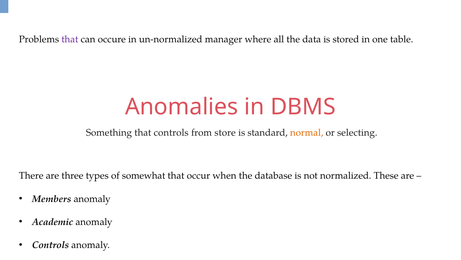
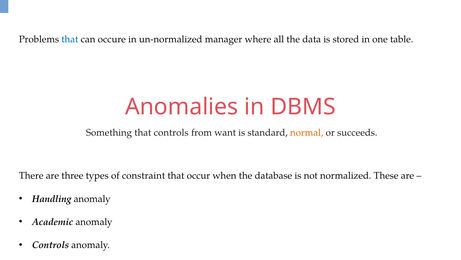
that colour: purple -> blue (70, 39)
store: store -> want (225, 132)
selecting: selecting -> succeeds (357, 132)
somewhat: somewhat -> constraint (144, 175)
Members: Members -> Handling (52, 198)
